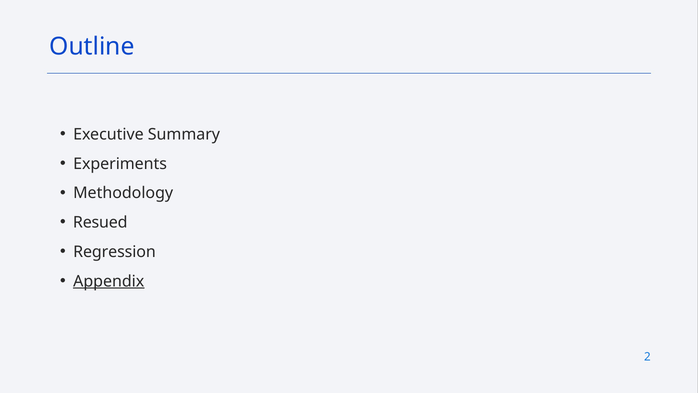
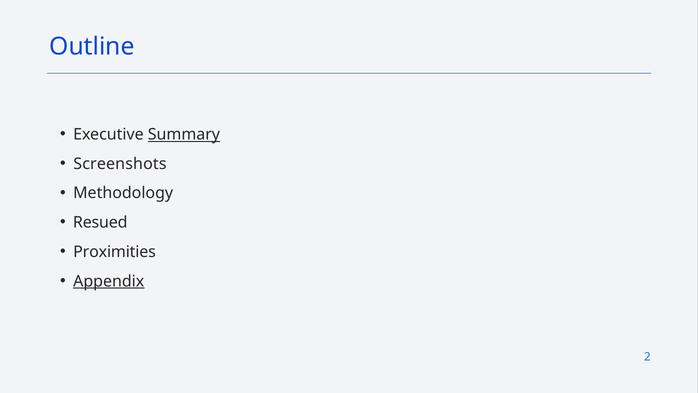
Summary underline: none -> present (184, 134)
Experiments: Experiments -> Screenshots (120, 164)
Regression: Regression -> Proximities (115, 252)
